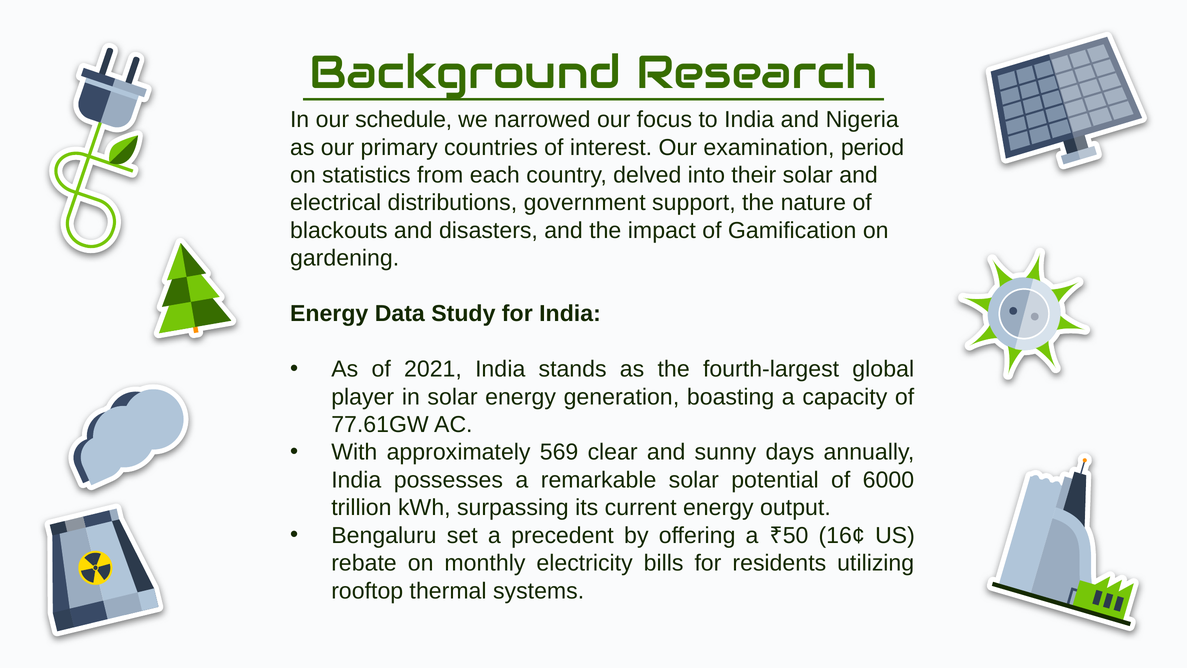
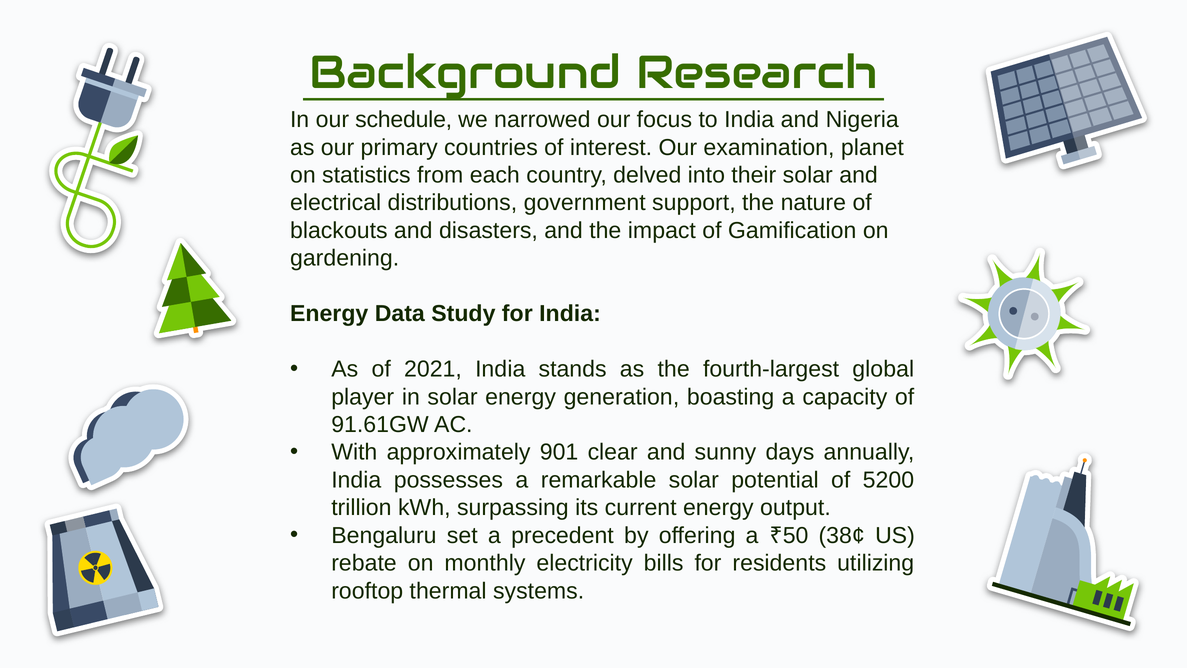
period: period -> planet (872, 147)
77.61GW: 77.61GW -> 91.61GW (380, 424)
569: 569 -> 901 (559, 452)
6000: 6000 -> 5200 (888, 480)
16¢: 16¢ -> 38¢ (842, 535)
